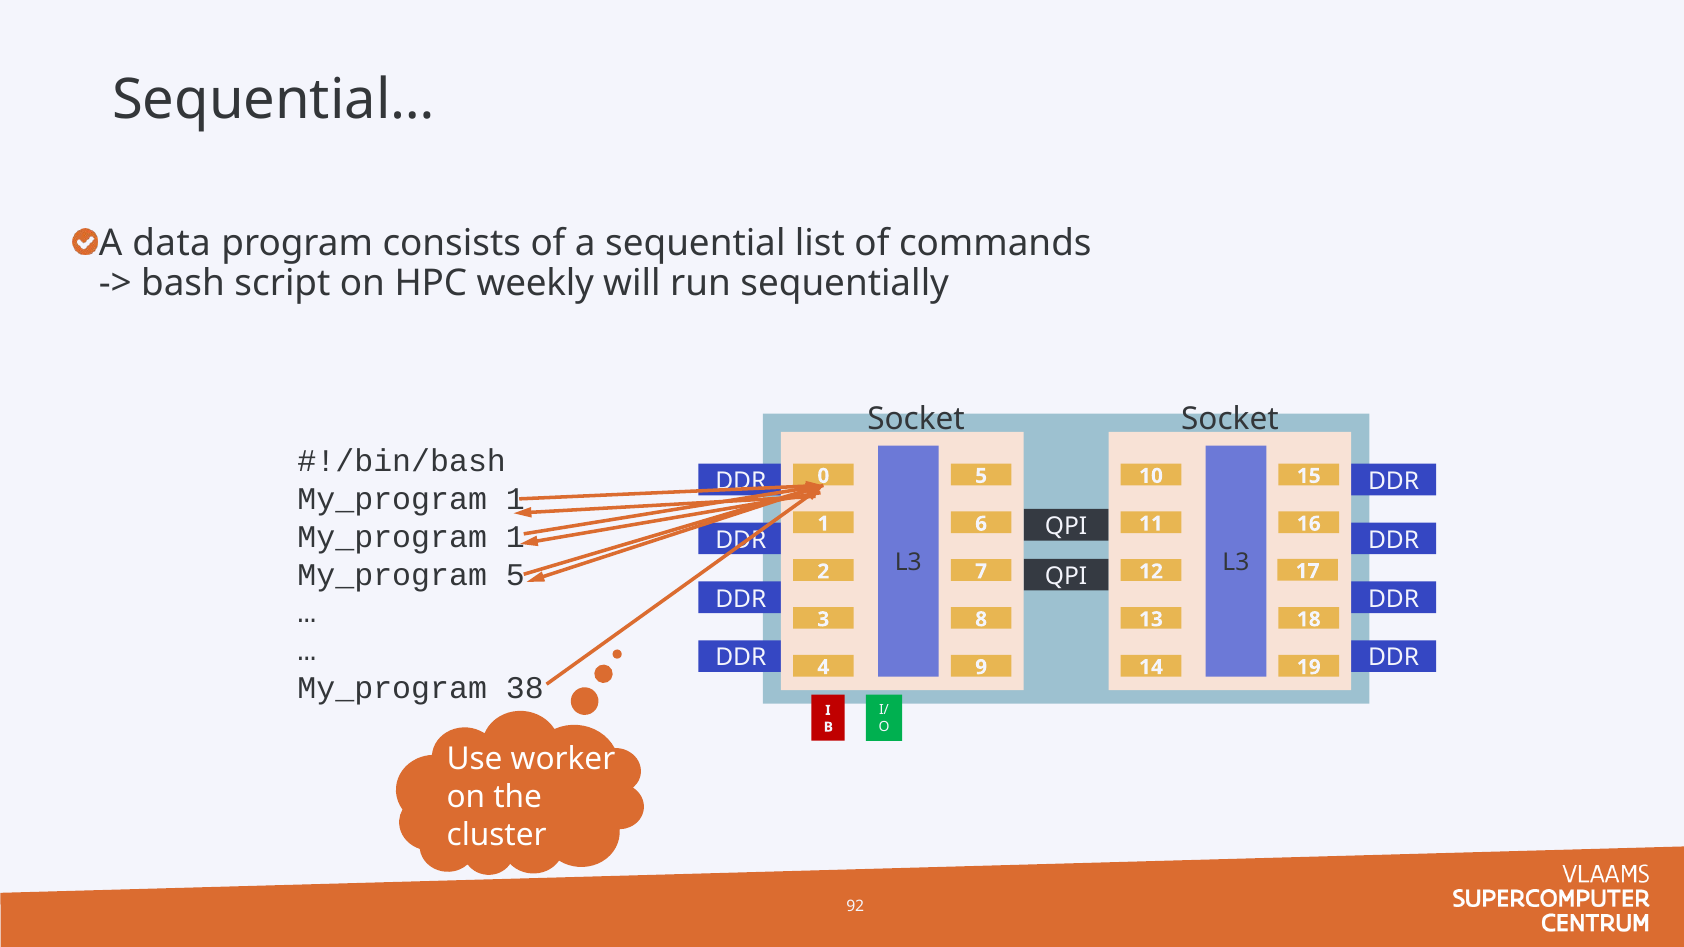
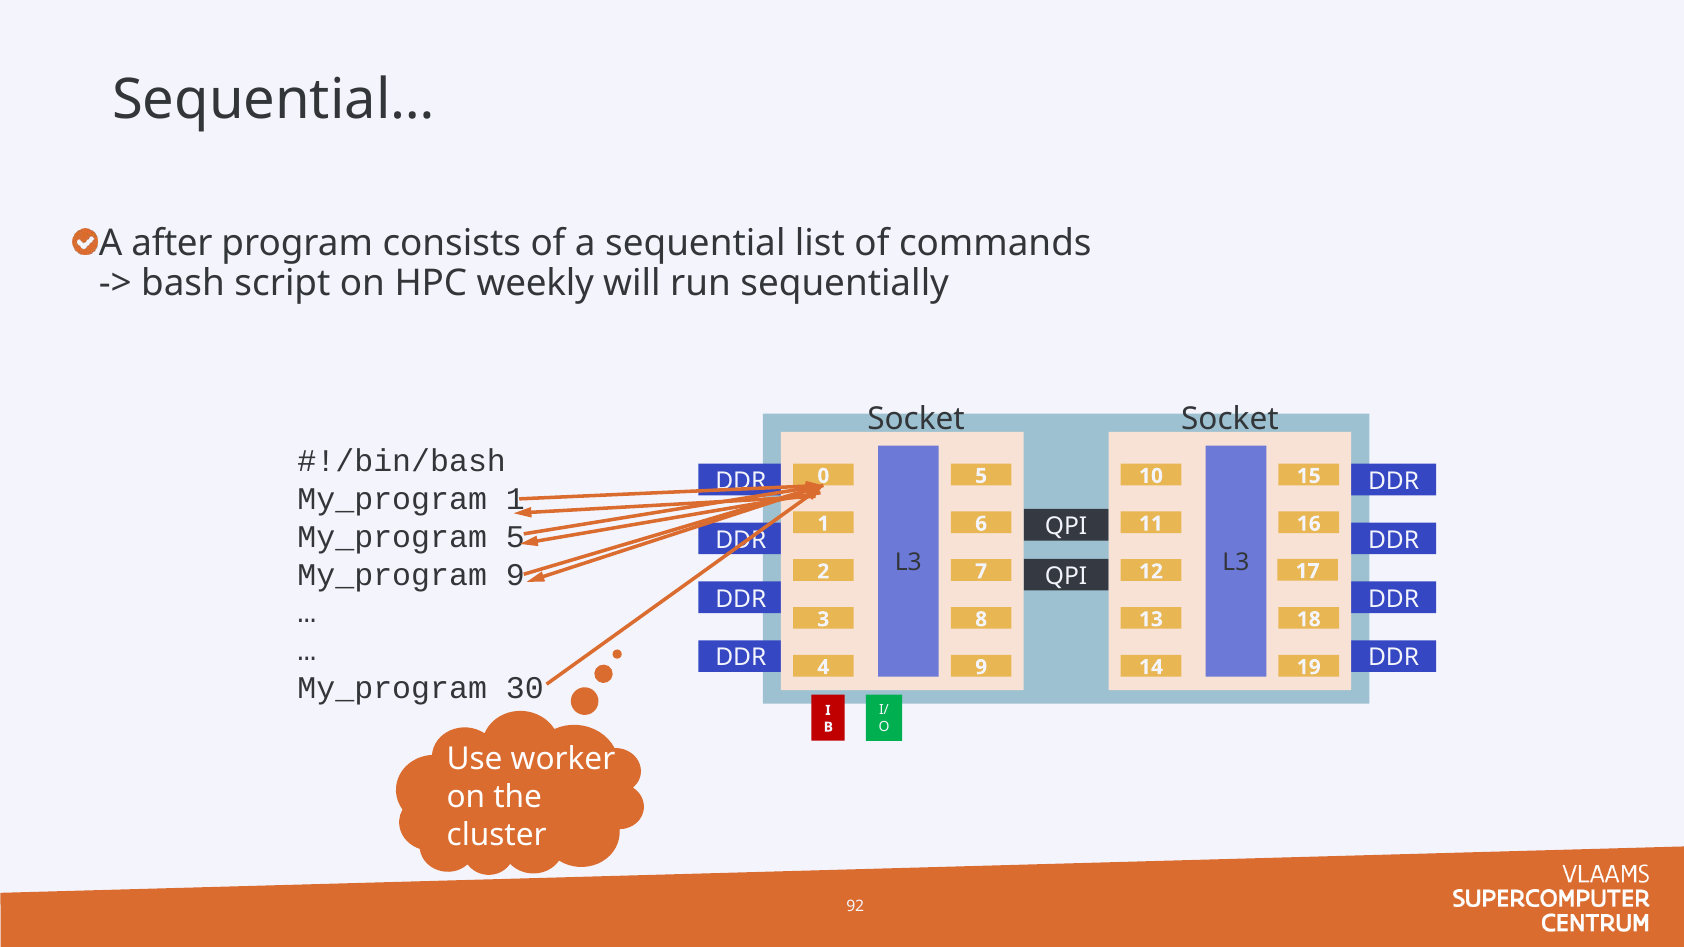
data: data -> after (172, 243)
1: 1 -> 5 (515, 537)
My_program 5: 5 -> 9 (515, 575)
38: 38 -> 30 (525, 689)
